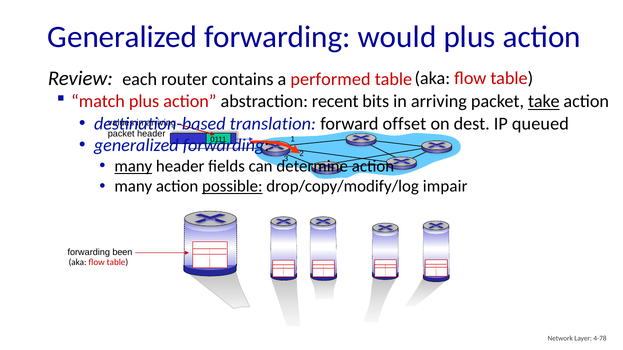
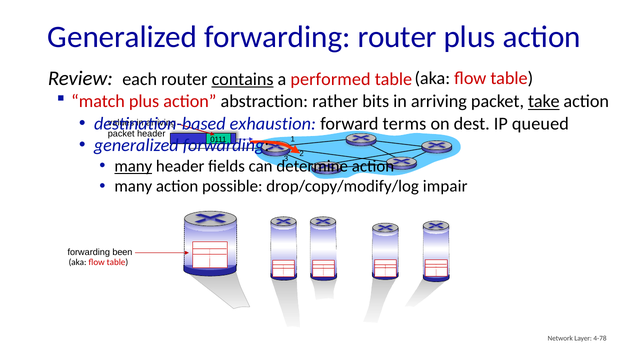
forwarding would: would -> router (397, 37)
contains underline: none -> present (243, 79)
recent: recent -> rather (335, 102)
translation: translation -> exhaustion (273, 124)
offset: offset -> terms (404, 124)
possible underline: present -> none (232, 187)
